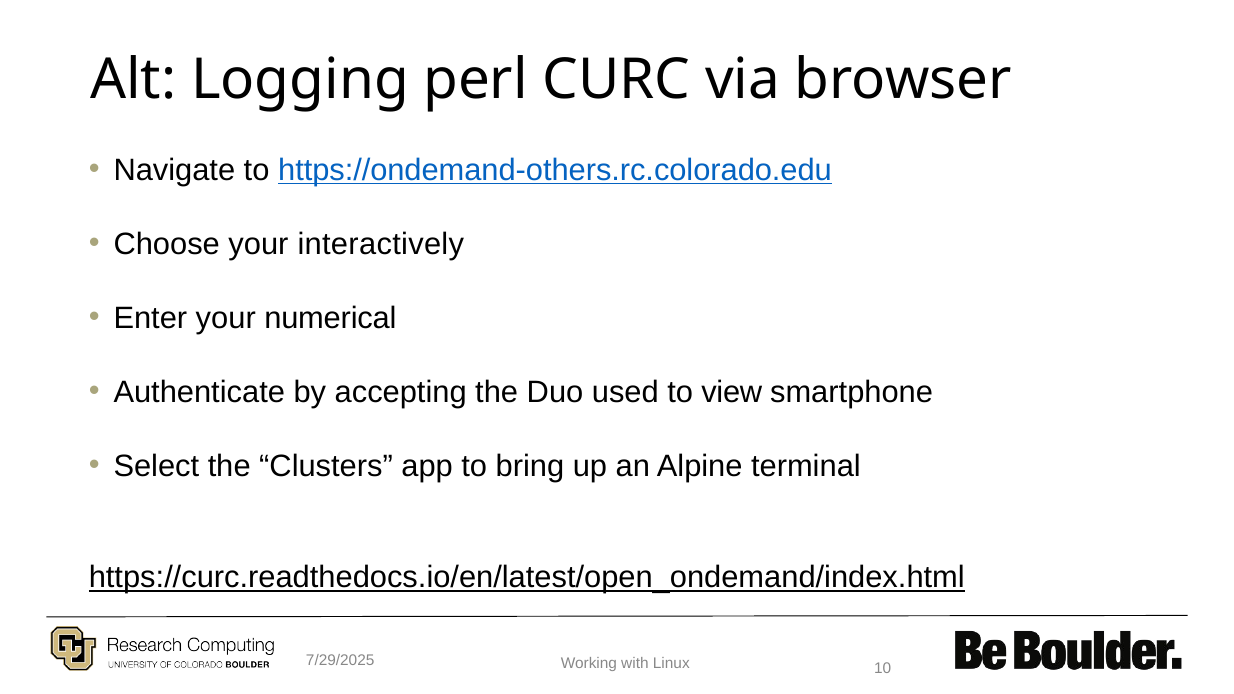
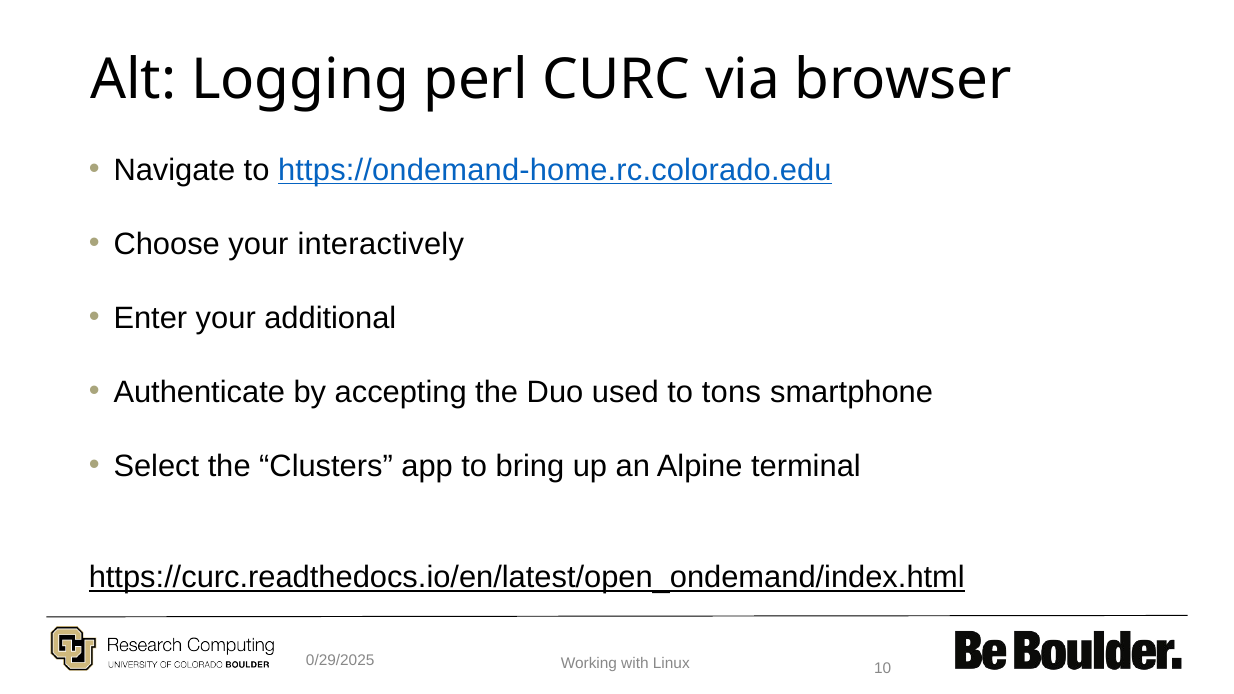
https://ondemand-others.rc.colorado.edu: https://ondemand-others.rc.colorado.edu -> https://ondemand-home.rc.colorado.edu (555, 170)
numerical: numerical -> additional (330, 318)
view: view -> tons (731, 392)
7/29/2025: 7/29/2025 -> 0/29/2025 (340, 661)
